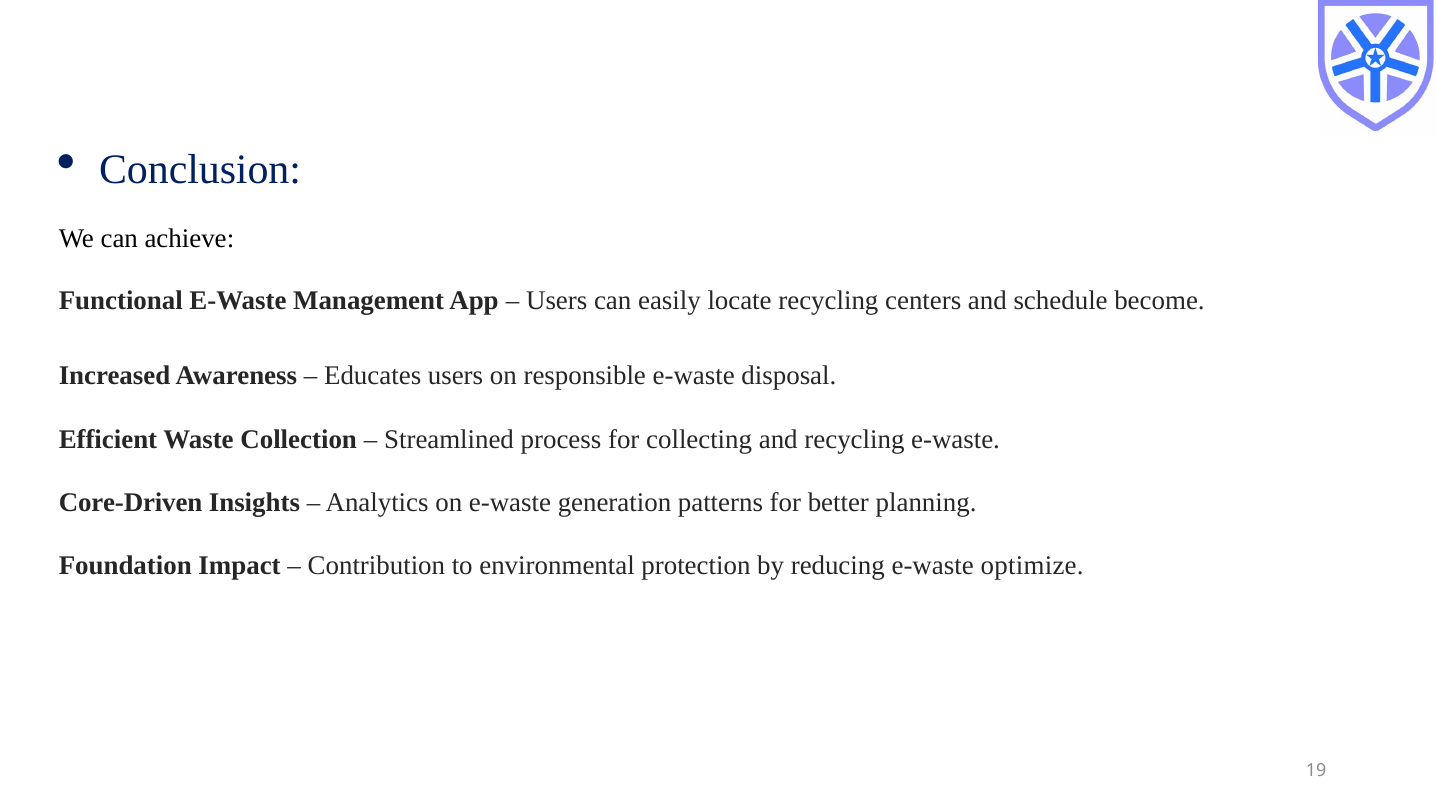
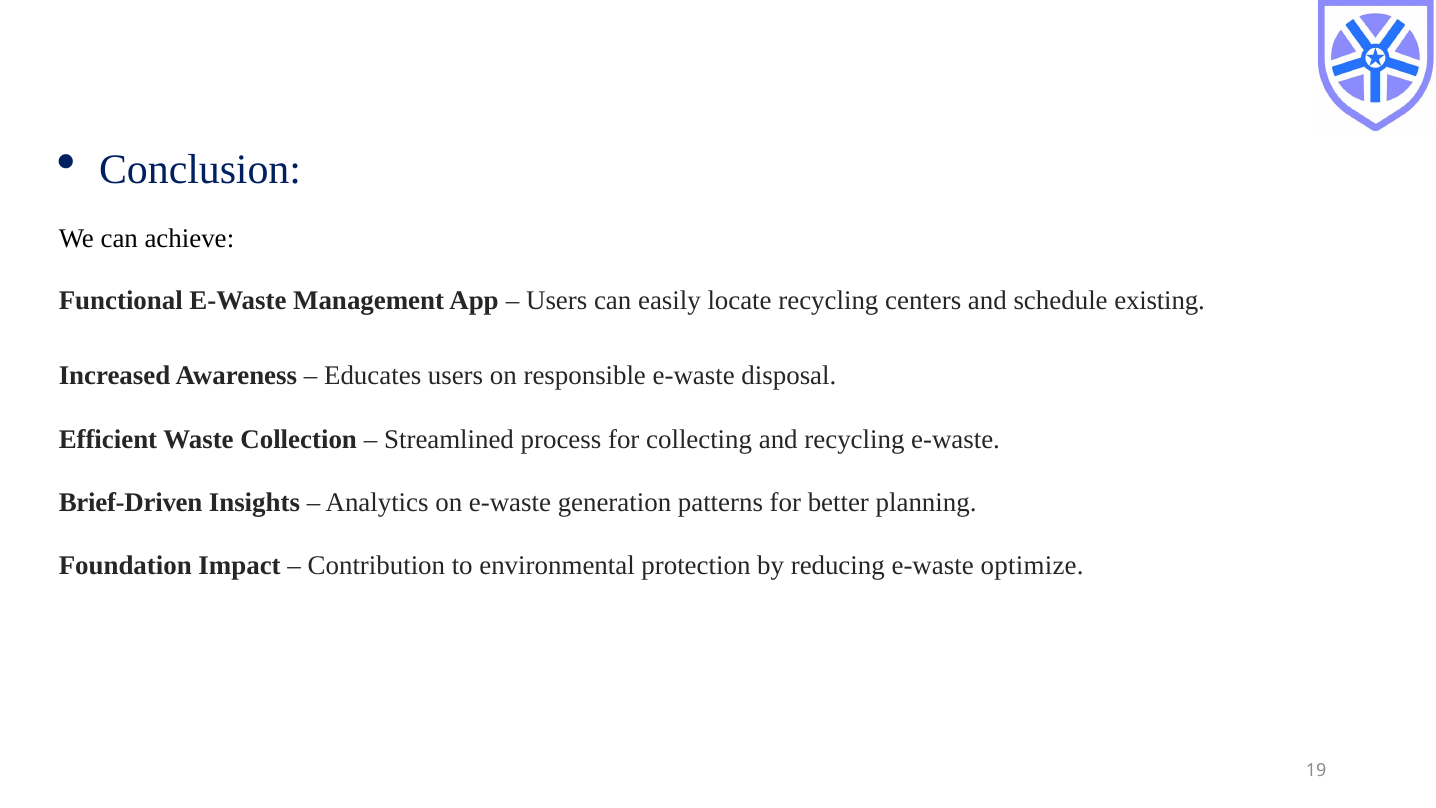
become: become -> existing (1160, 300)
Core-Driven: Core-Driven -> Brief-Driven (131, 502)
